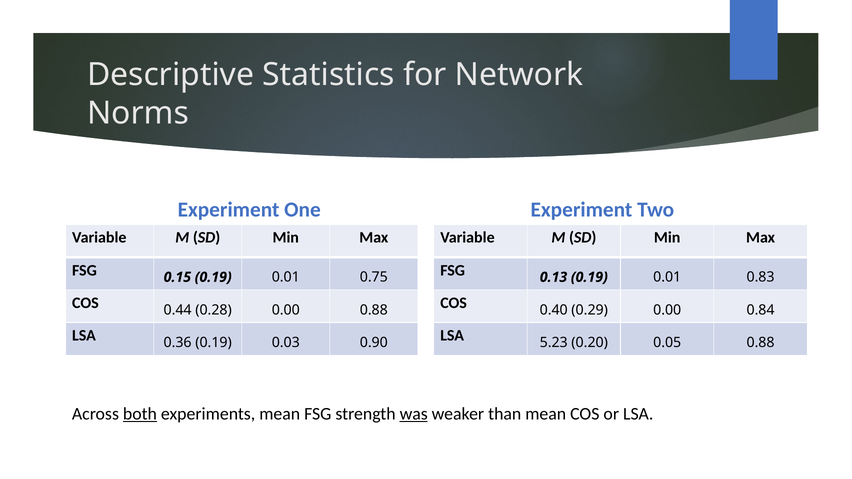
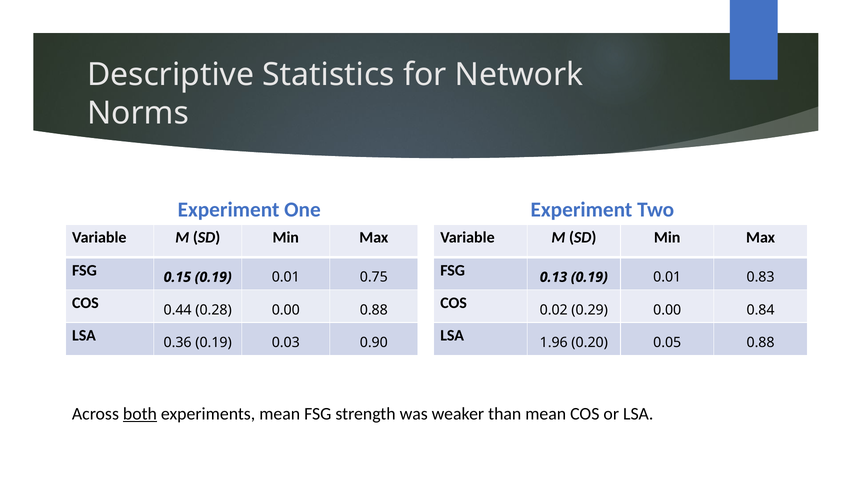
0.40: 0.40 -> 0.02 (554, 310)
5.23: 5.23 -> 1.96 (554, 343)
was underline: present -> none (414, 414)
